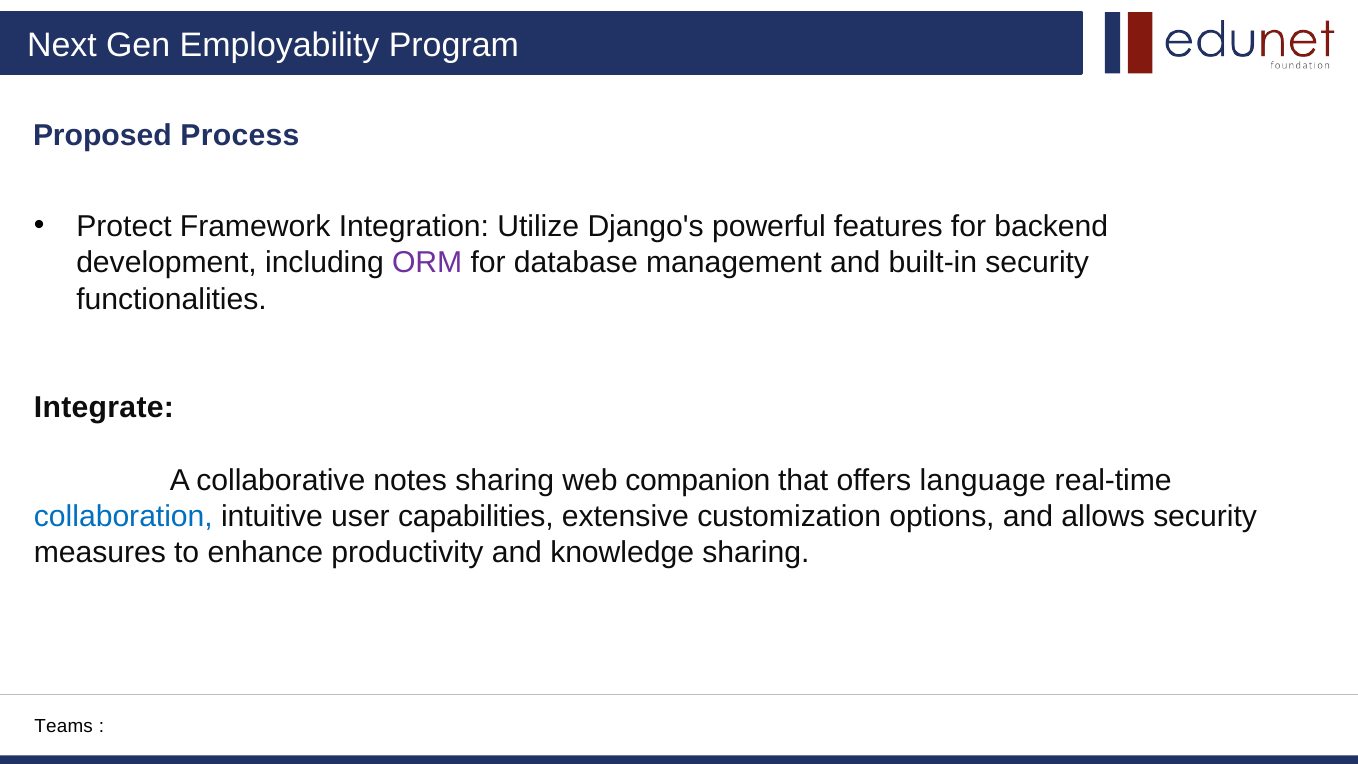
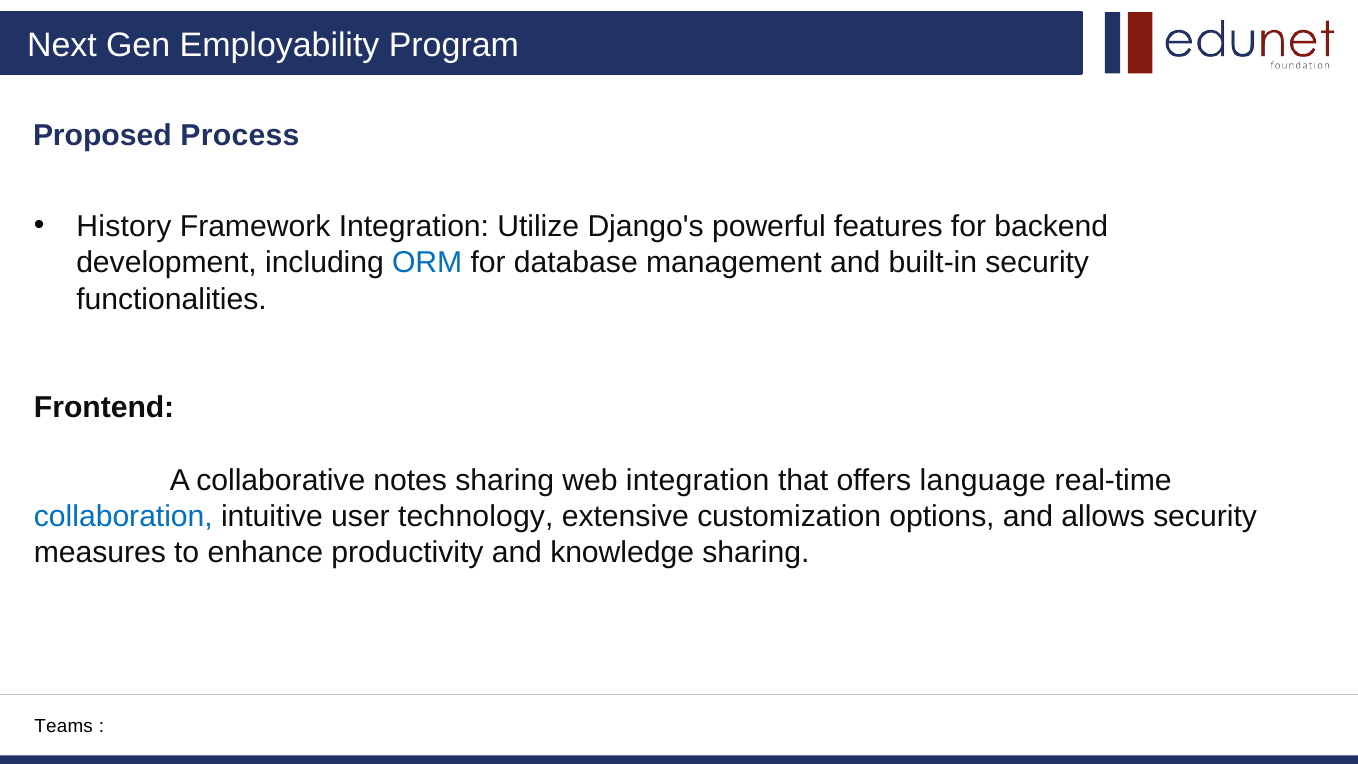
Protect: Protect -> History (124, 227)
ORM colour: purple -> blue (427, 263)
Integrate: Integrate -> Frontend (104, 408)
web companion: companion -> integration (698, 480)
capabilities: capabilities -> technology (476, 516)
